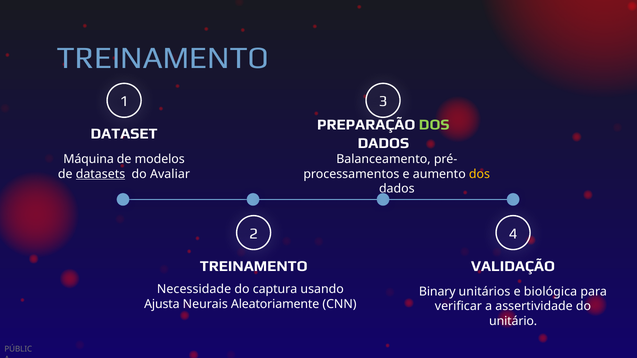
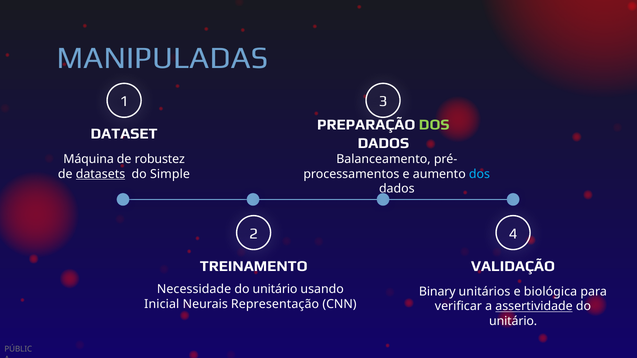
TREINAMENTO: TREINAMENTO -> MANIPULADAS (163, 58)
modelos: modelos -> robustez (160, 159)
Avaliar: Avaliar -> Simple (170, 174)
dos colour: yellow -> light blue (479, 174)
captura: captura -> unitário (275, 290)
Ajusta: Ajusta -> Inicial (162, 304)
Aleatoriamente: Aleatoriamente -> Representação (275, 304)
assertividade underline: none -> present (534, 307)
